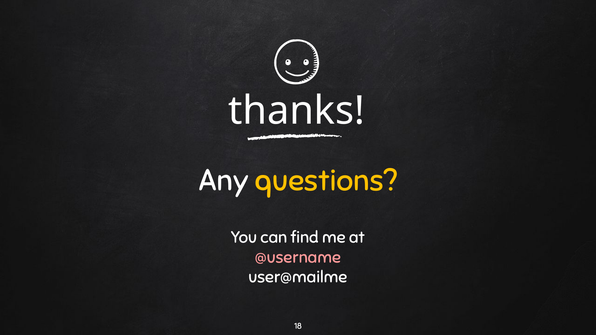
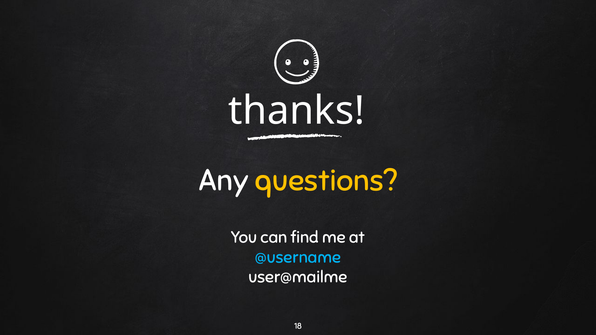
@username colour: pink -> light blue (298, 257)
